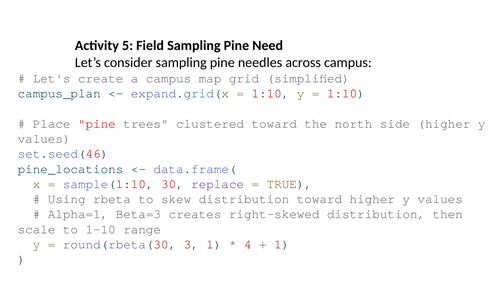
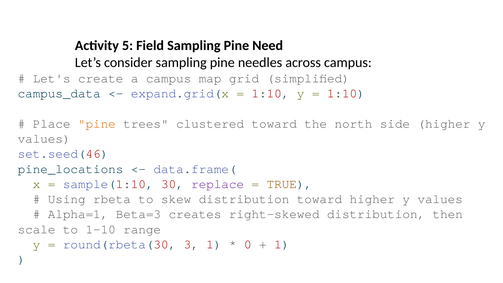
campus_plan: campus_plan -> campus_data (59, 93)
pine colour: red -> orange (97, 124)
4: 4 -> 0 (248, 244)
